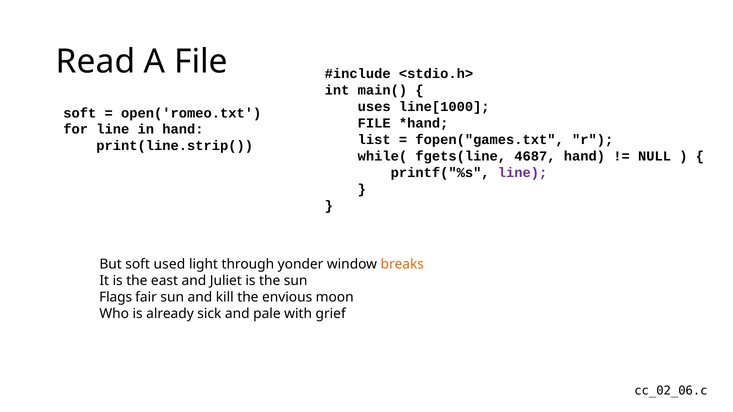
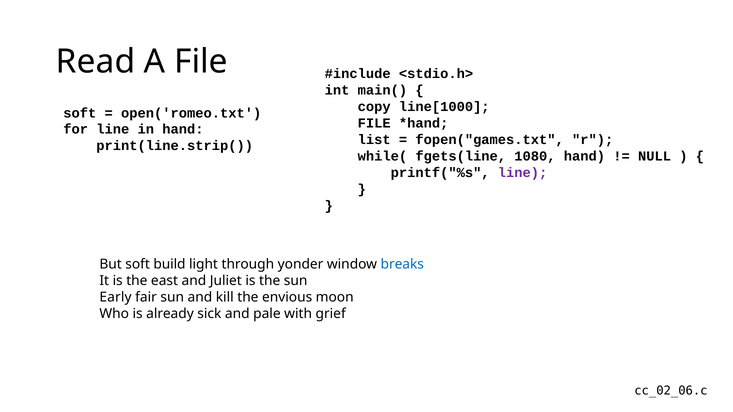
uses: uses -> copy (374, 107)
4687: 4687 -> 1080 (535, 156)
used: used -> build (170, 264)
breaks colour: orange -> blue (402, 264)
Flags: Flags -> Early (116, 297)
